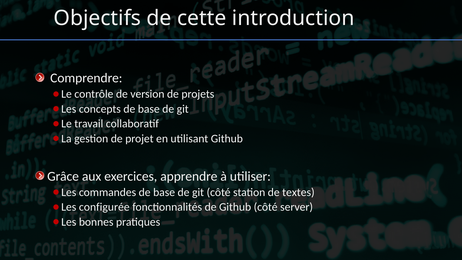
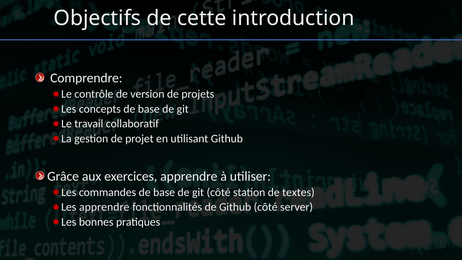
configurée: configurée -> apprendre (104, 207)
